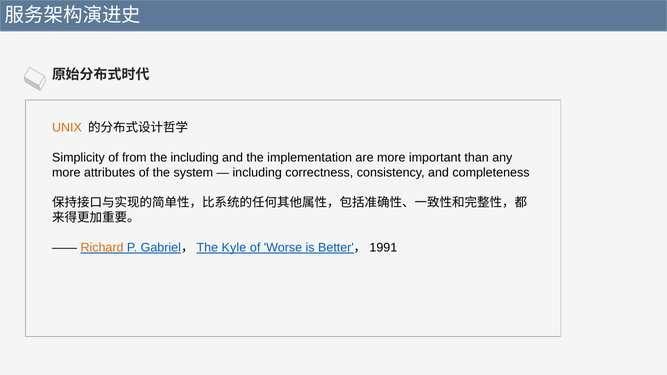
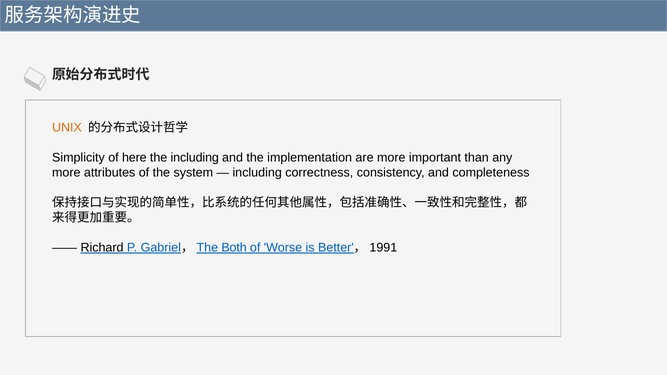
from: from -> here (134, 157)
Richard colour: orange -> black (102, 248)
Kyle: Kyle -> Both (234, 248)
